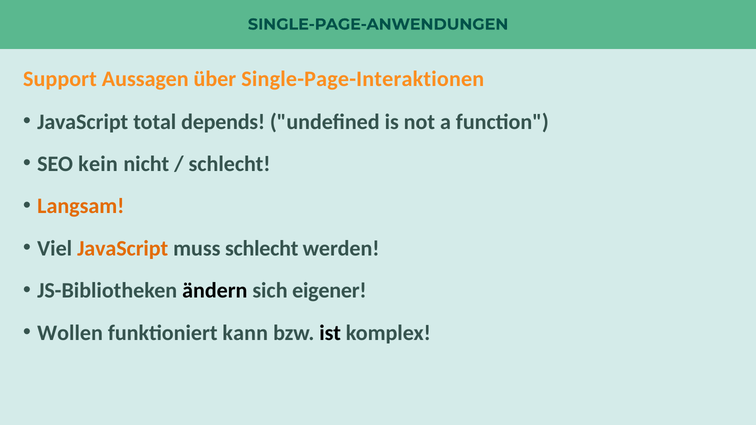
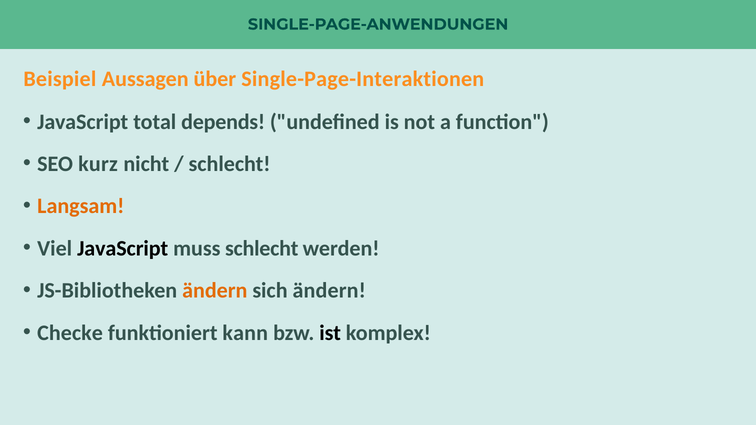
Support: Support -> Beispiel (60, 79)
kein: kein -> kurz (98, 164)
JavaScript colour: orange -> black (123, 249)
ändern colour: black -> orange (215, 291)
sich eigener: eigener -> ändern (329, 291)
Wollen: Wollen -> Checke (70, 333)
